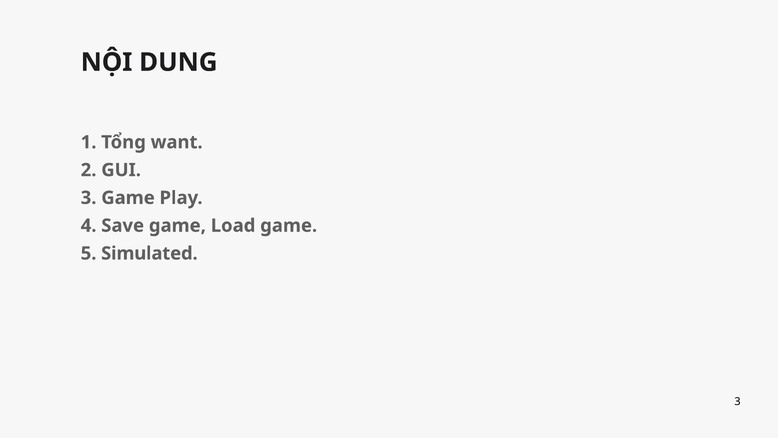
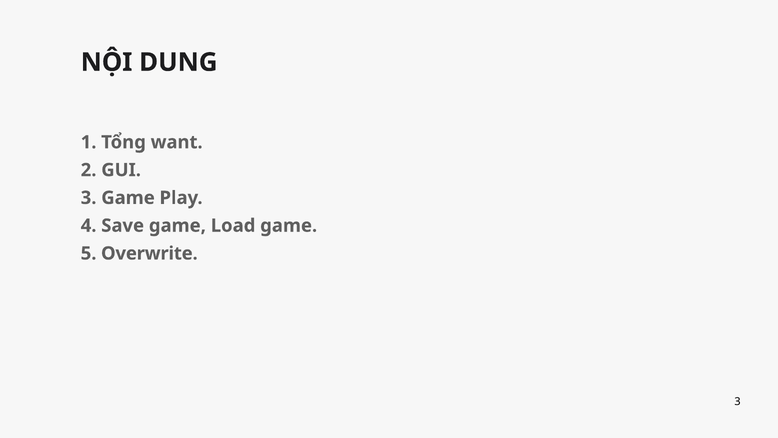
Simulated: Simulated -> Overwrite (149, 253)
